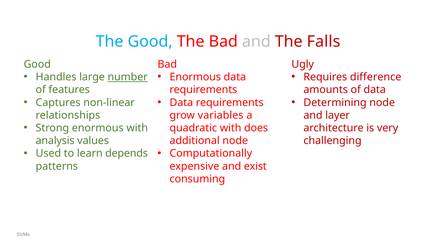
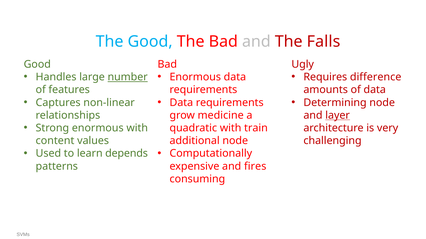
variables: variables -> medicine (221, 116)
layer underline: none -> present (338, 116)
does: does -> train (256, 128)
analysis: analysis -> content (55, 141)
exist: exist -> fires (255, 167)
